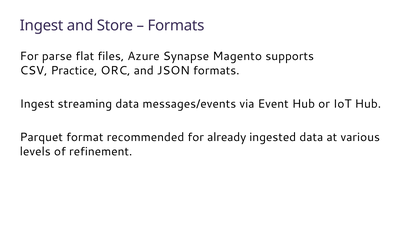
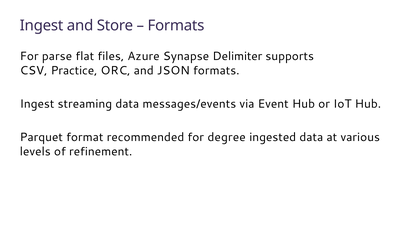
Magento: Magento -> Delimiter (237, 56)
already: already -> degree (227, 137)
